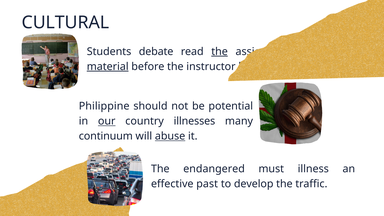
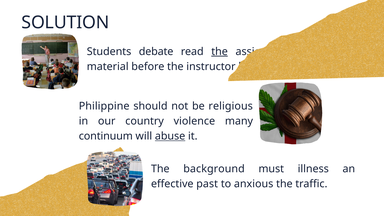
CULTURAL: CULTURAL -> SOLUTION (65, 23)
material underline: present -> none (108, 66)
potential: potential -> religious (231, 106)
our underline: present -> none (107, 121)
illnesses: illnesses -> violence (194, 121)
endangered: endangered -> background (214, 169)
develop: develop -> anxious (254, 184)
